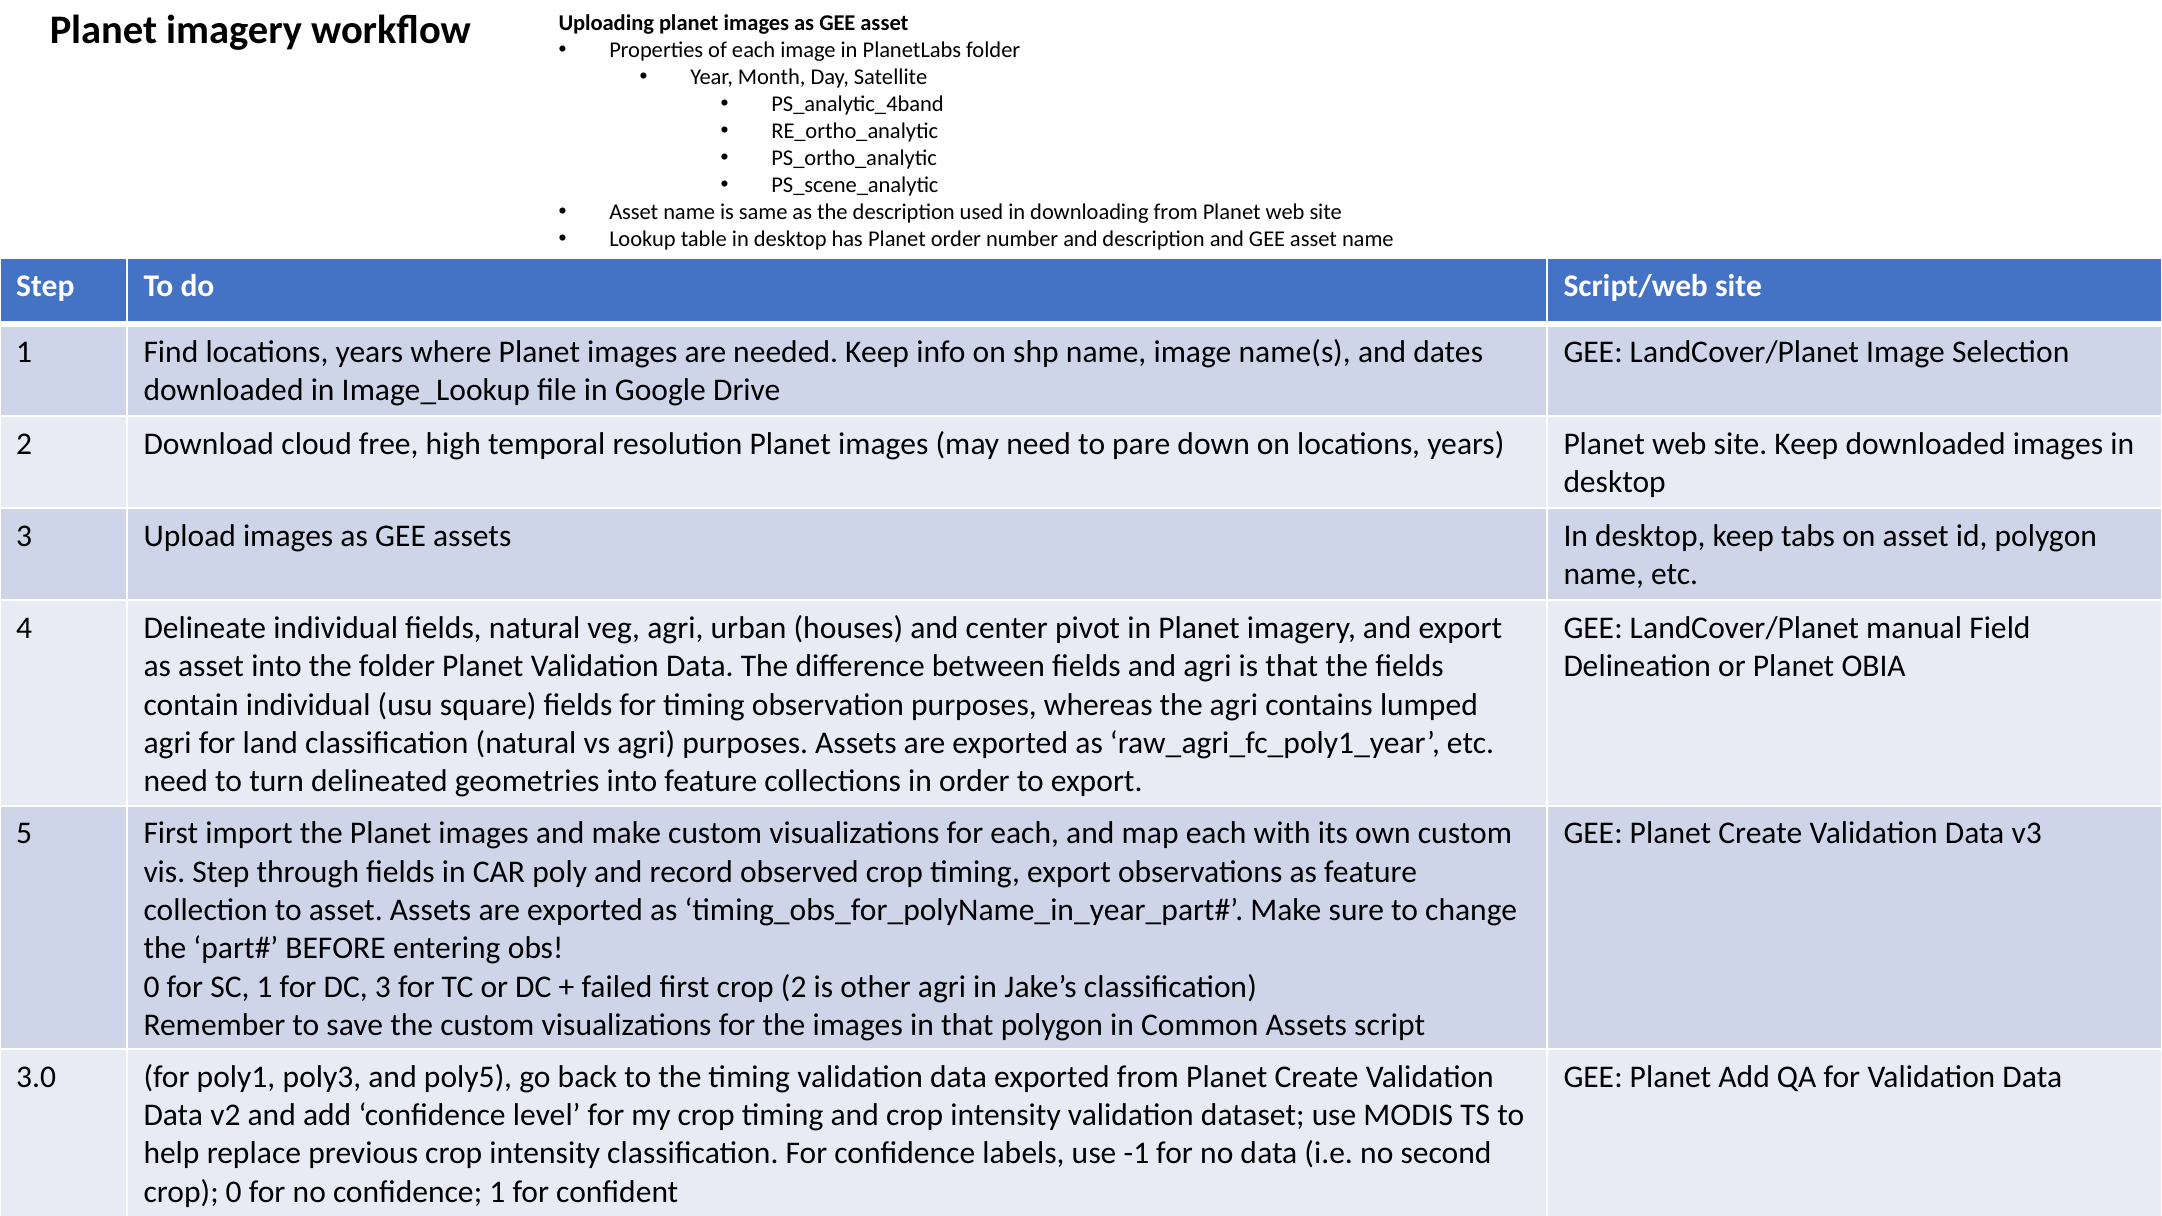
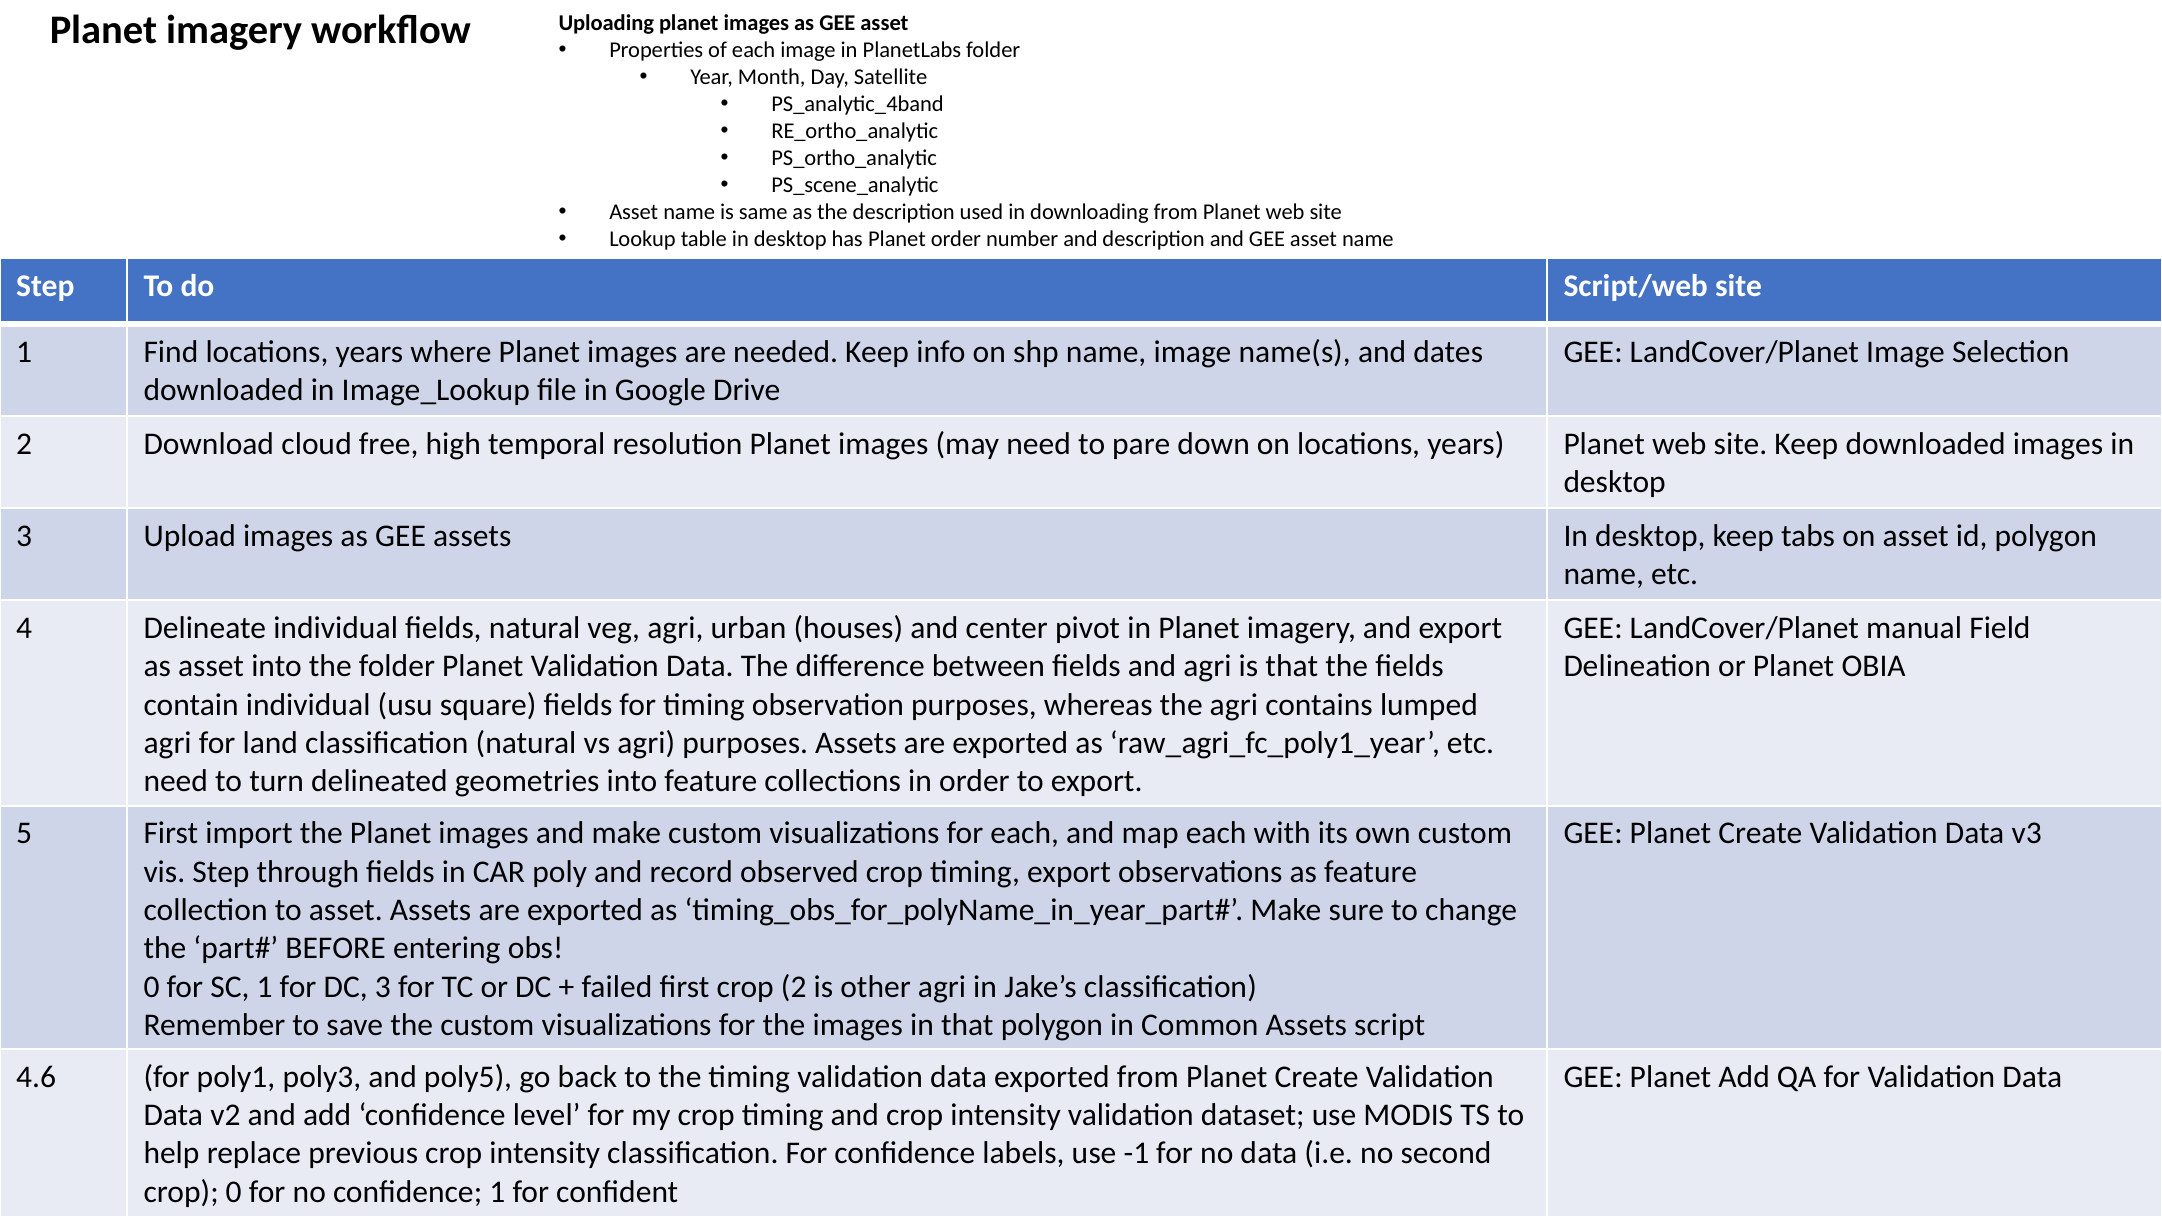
3.0: 3.0 -> 4.6 (36, 1077)
